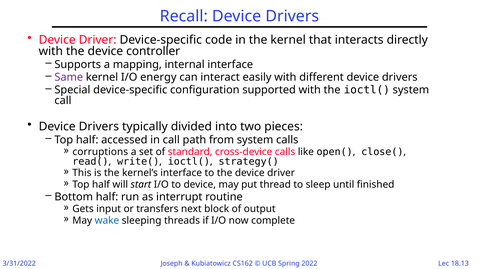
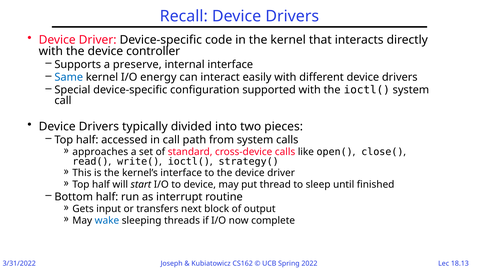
mapping: mapping -> preserve (137, 65)
Same colour: purple -> blue (69, 77)
corruptions: corruptions -> approaches (100, 152)
